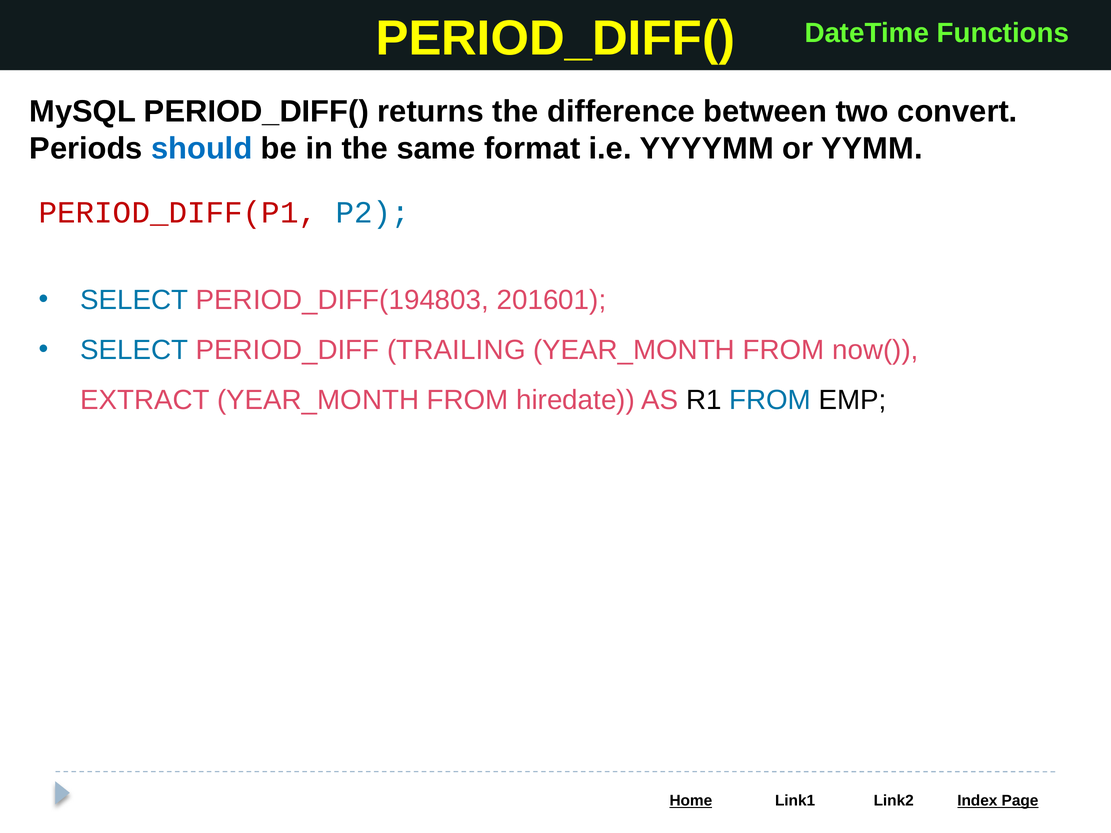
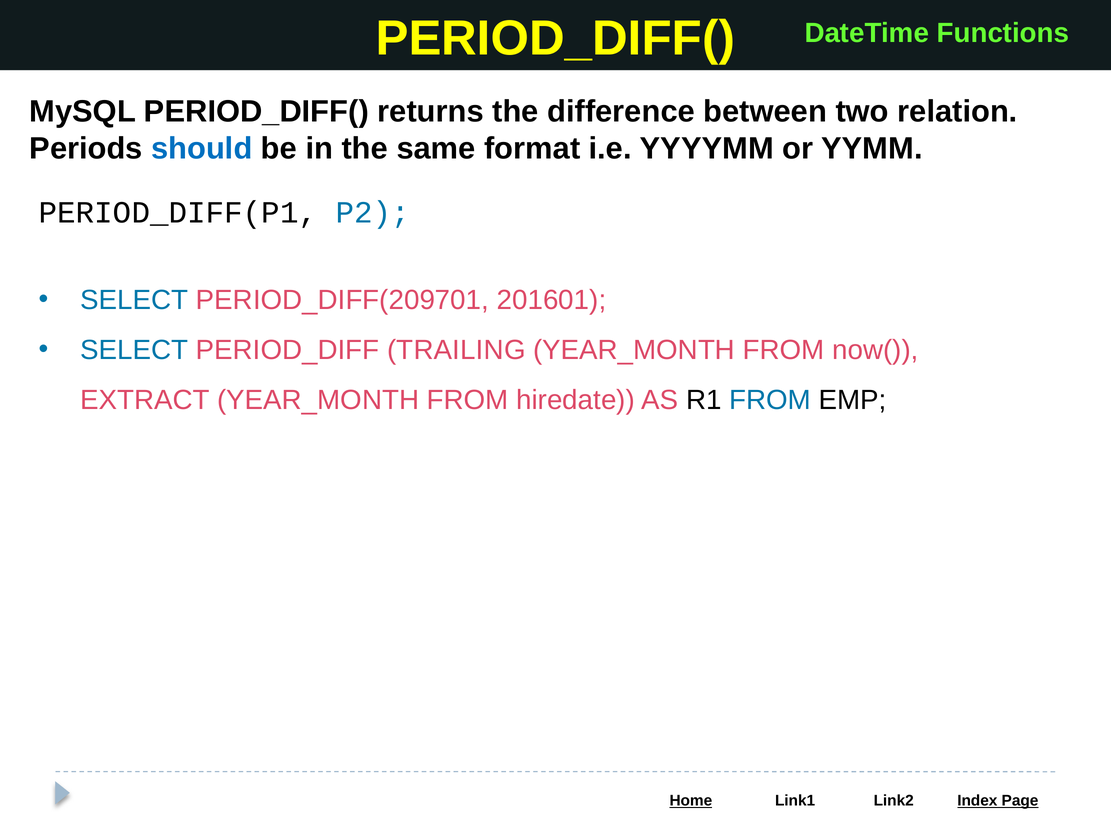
convert: convert -> relation (957, 112)
PERIOD_DIFF(P1 colour: red -> black (178, 213)
PERIOD_DIFF(194803: PERIOD_DIFF(194803 -> PERIOD_DIFF(209701 (342, 300)
